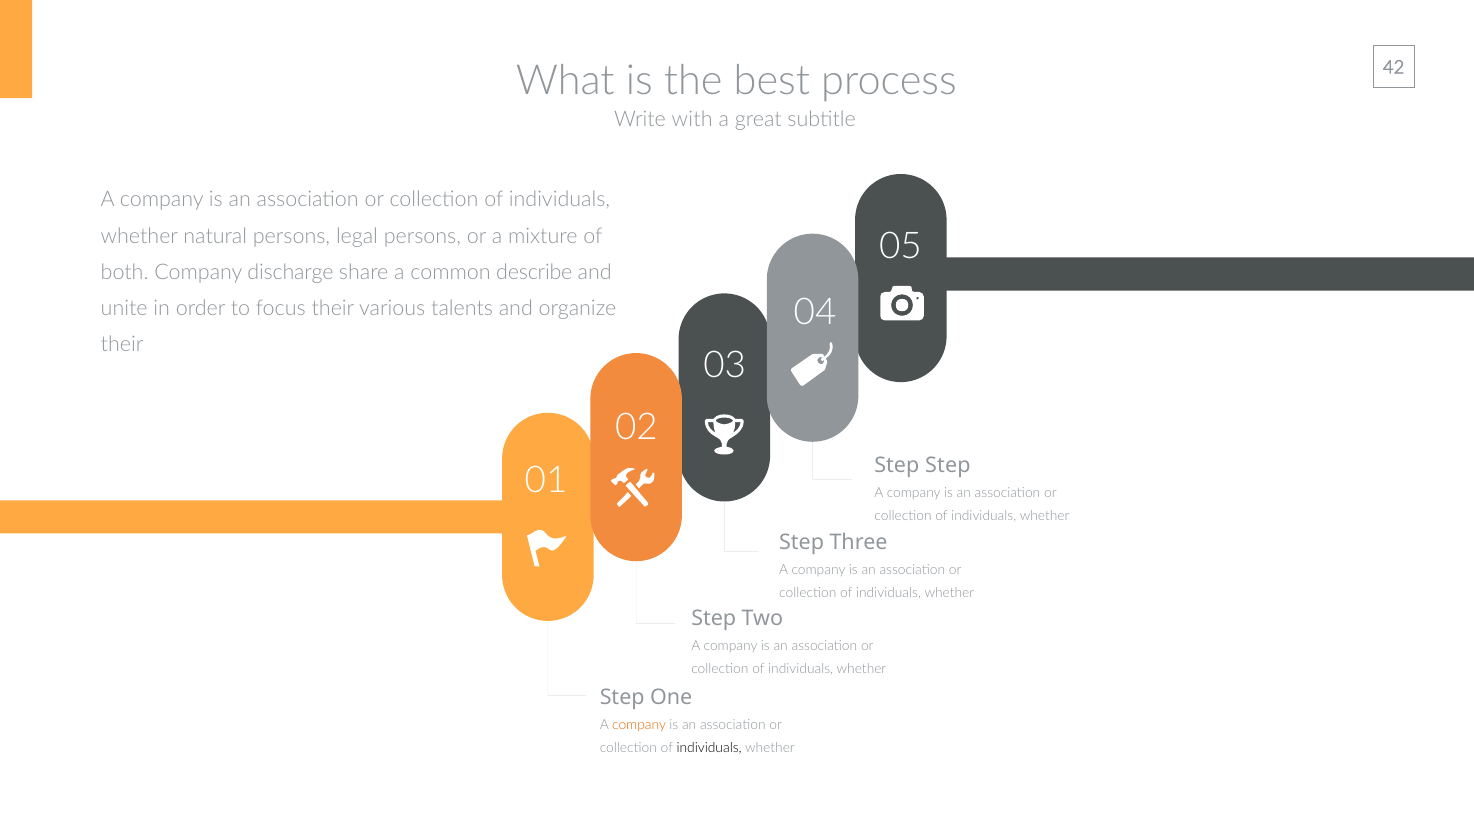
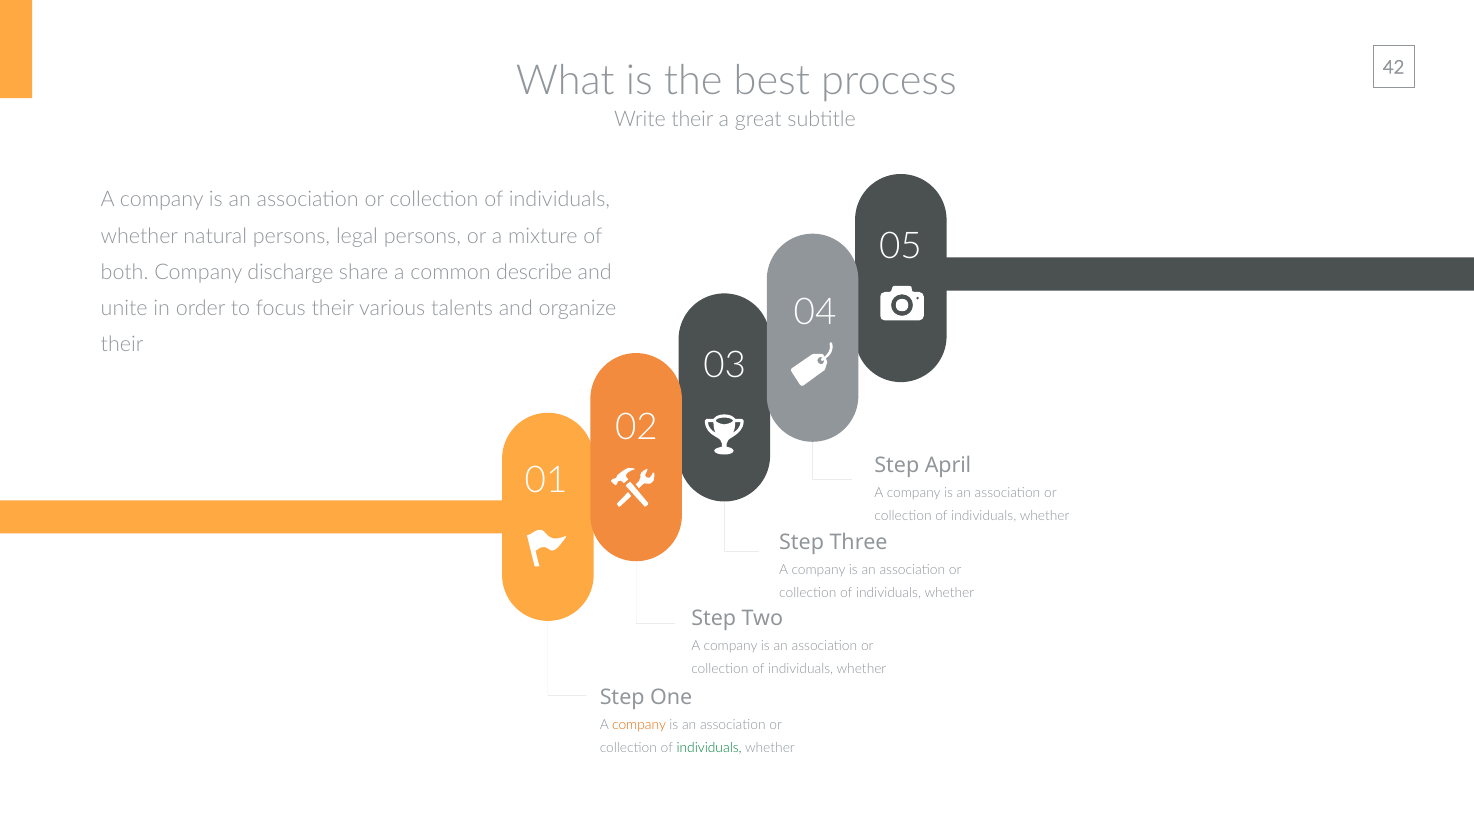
Write with: with -> their (692, 119)
Step Step: Step -> April (948, 465)
individuals colour: black -> green (709, 748)
